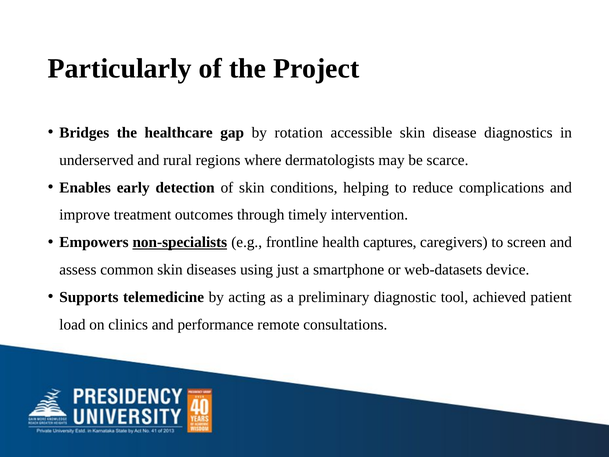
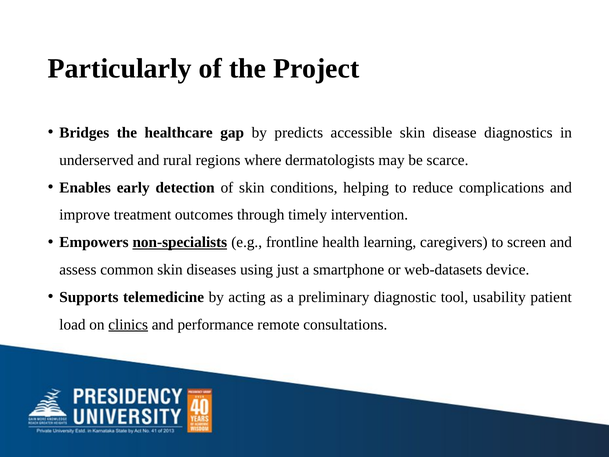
rotation: rotation -> predicts (299, 133)
captures: captures -> learning (390, 242)
achieved: achieved -> usability (499, 297)
clinics underline: none -> present (128, 324)
